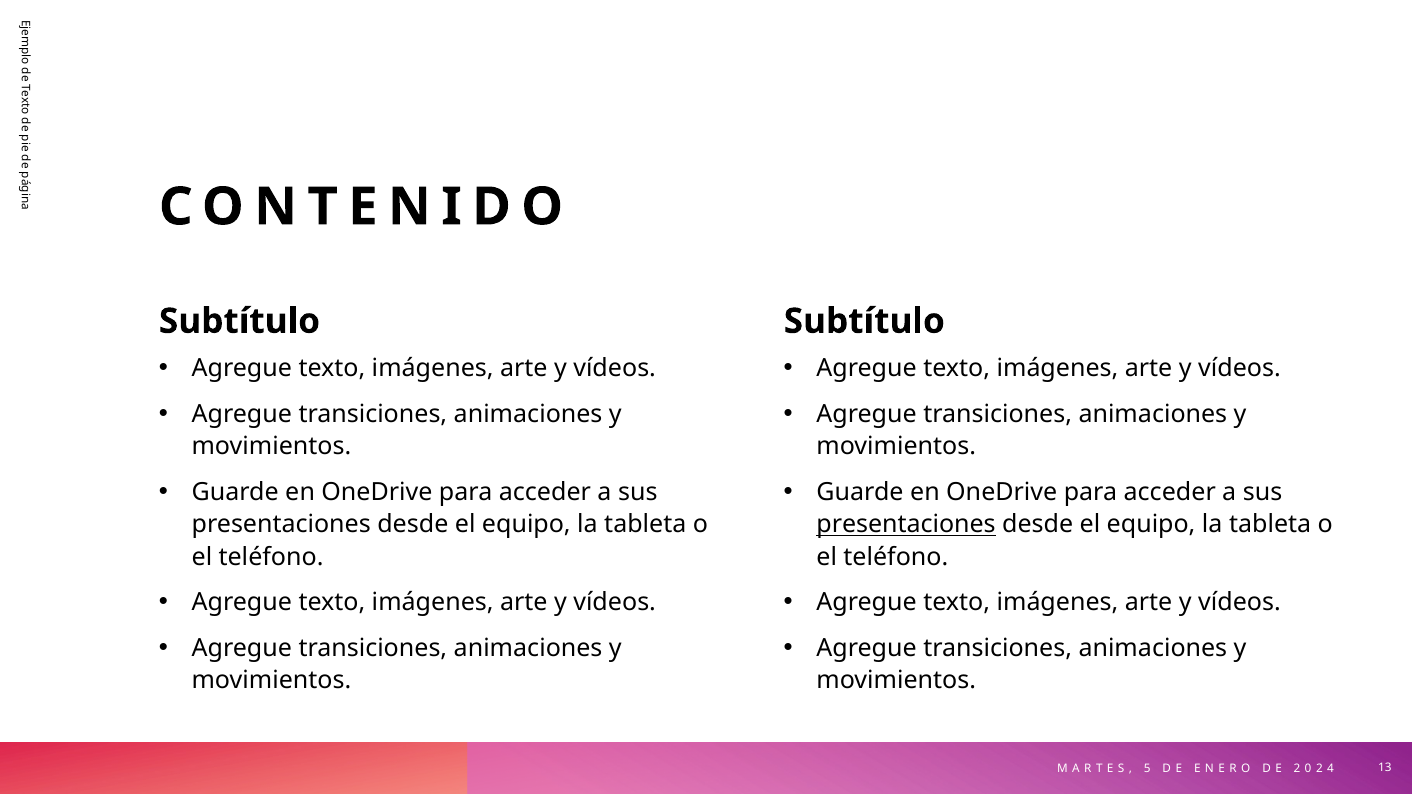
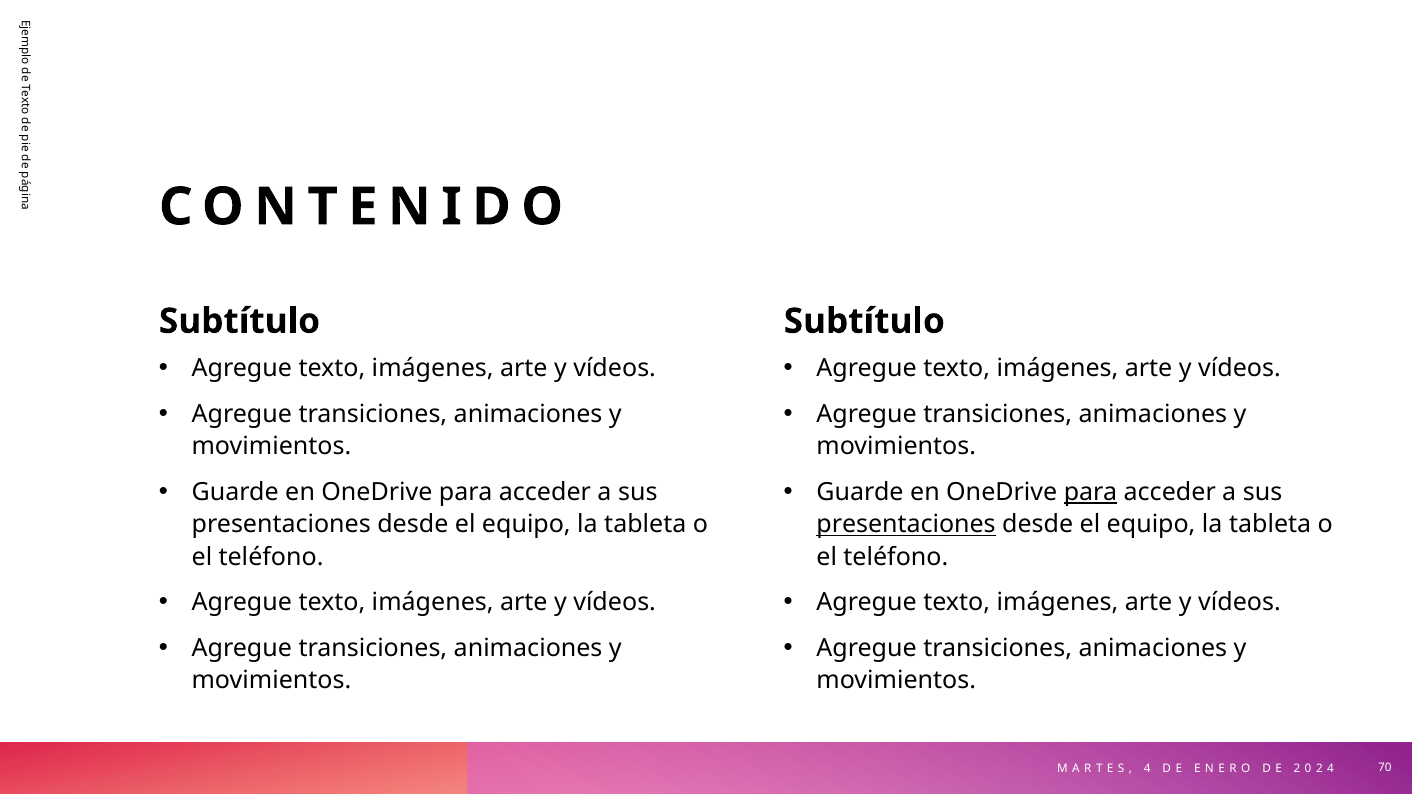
para underline: none -> present (1091, 492)
5: 5 -> 4 (1147, 769)
13: 13 -> 70 (1385, 768)
